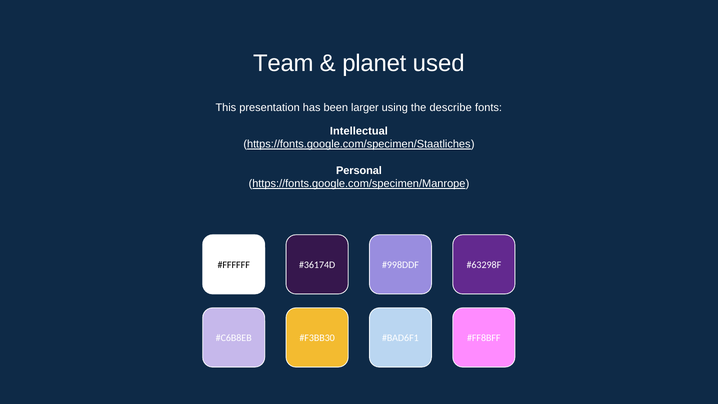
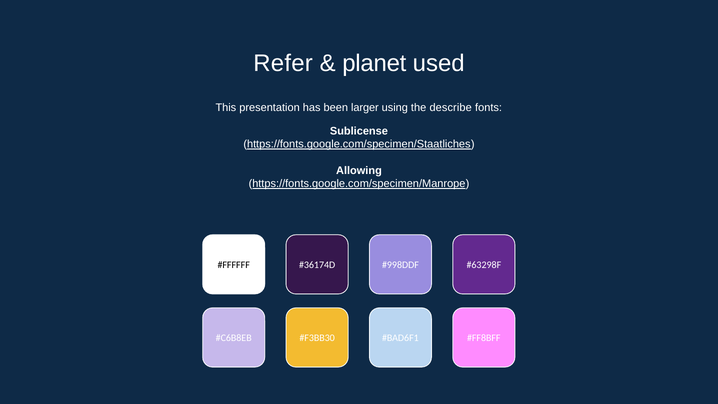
Team: Team -> Refer (283, 63)
Intellectual: Intellectual -> Sublicense (359, 131)
Personal: Personal -> Allowing (359, 170)
